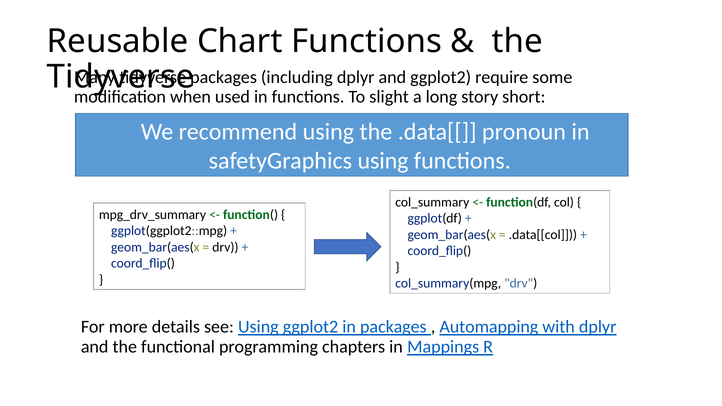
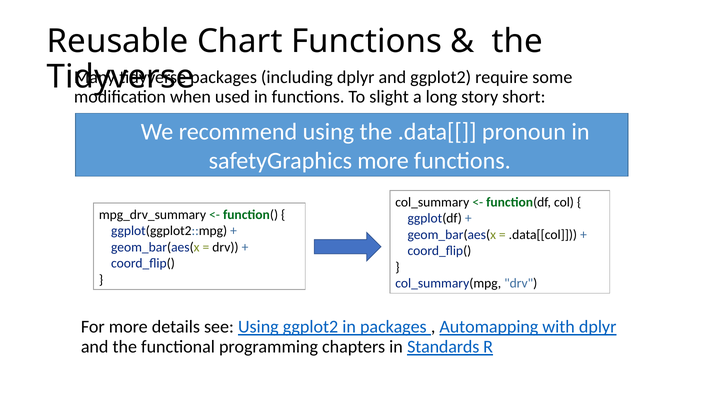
safetyGraphics using: using -> more (383, 161)
Mappings: Mappings -> Standards (443, 347)
